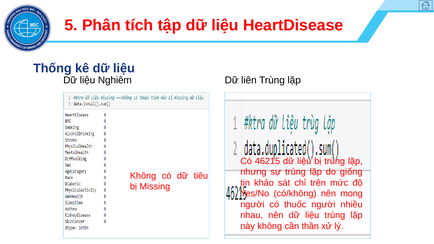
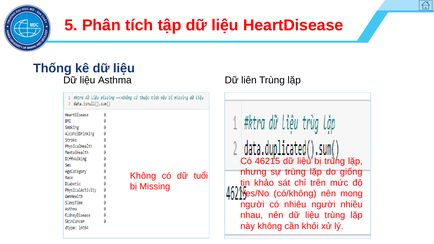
Nghiêm: Nghiêm -> Asthma (115, 80)
tiêu: tiêu -> tuổi (201, 176)
thuốc: thuốc -> nhiêu (295, 205)
thần: thần -> khỏi (310, 226)
